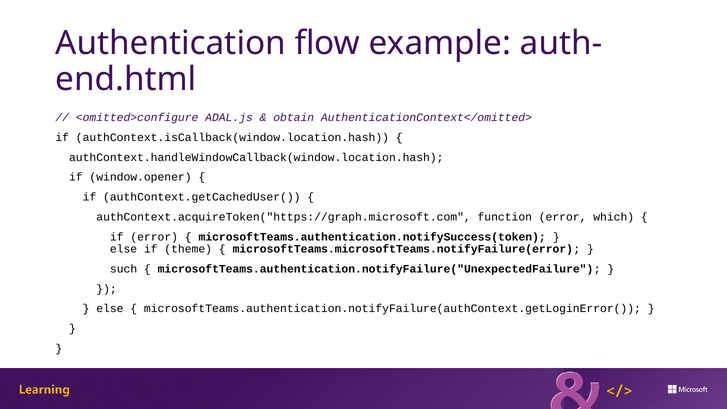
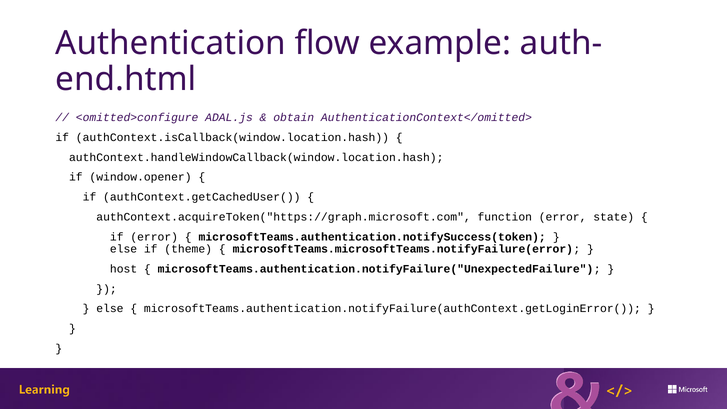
which: which -> state (614, 217)
such: such -> host (124, 269)
